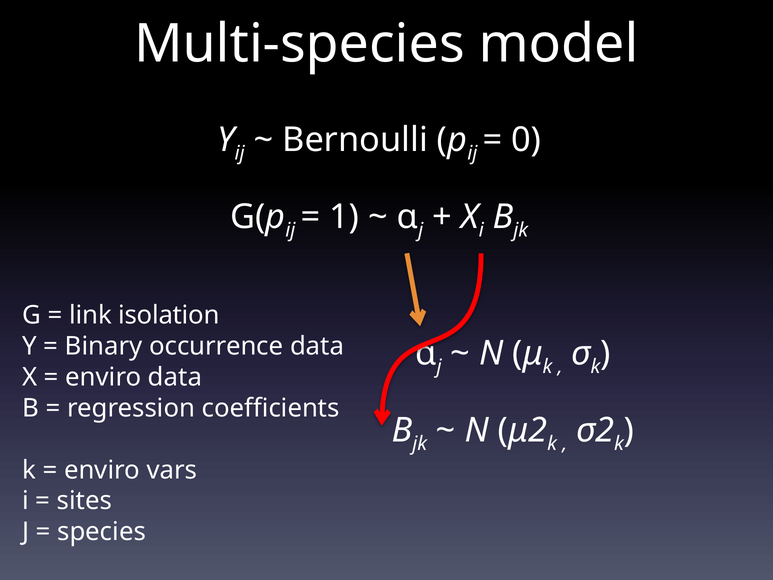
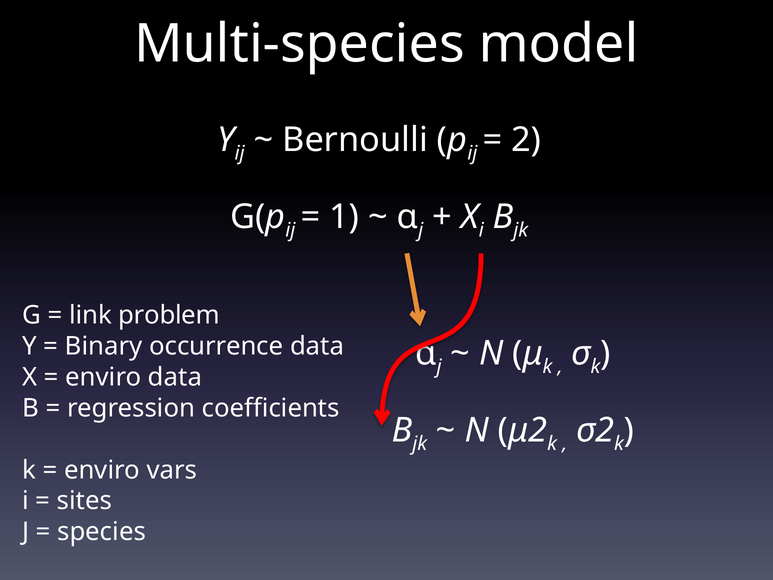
0: 0 -> 2 (526, 140)
isolation: isolation -> problem (169, 315)
